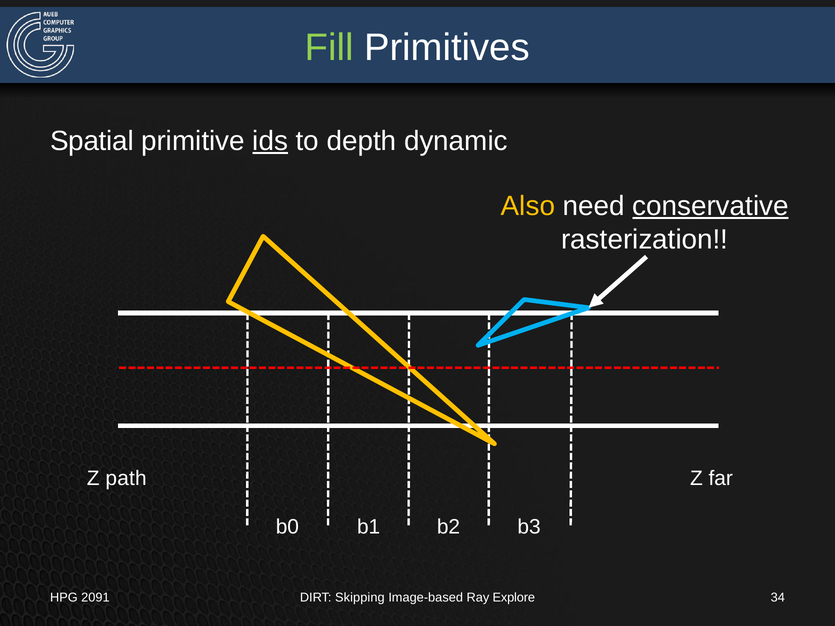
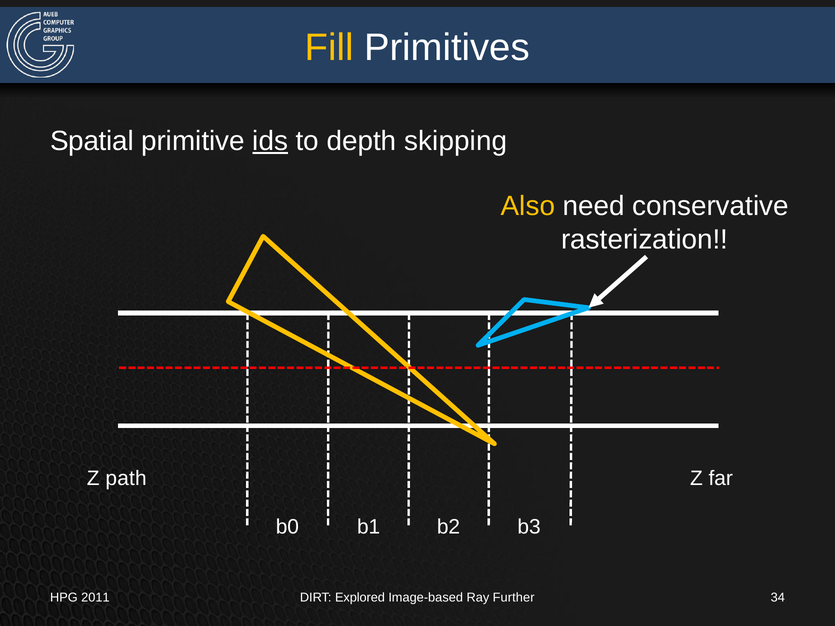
Fill colour: light green -> yellow (329, 48)
dynamic: dynamic -> skipping (456, 141)
conservative underline: present -> none (711, 206)
2091: 2091 -> 2011 (95, 598)
Skipping: Skipping -> Explored (360, 598)
Explore: Explore -> Further (514, 598)
